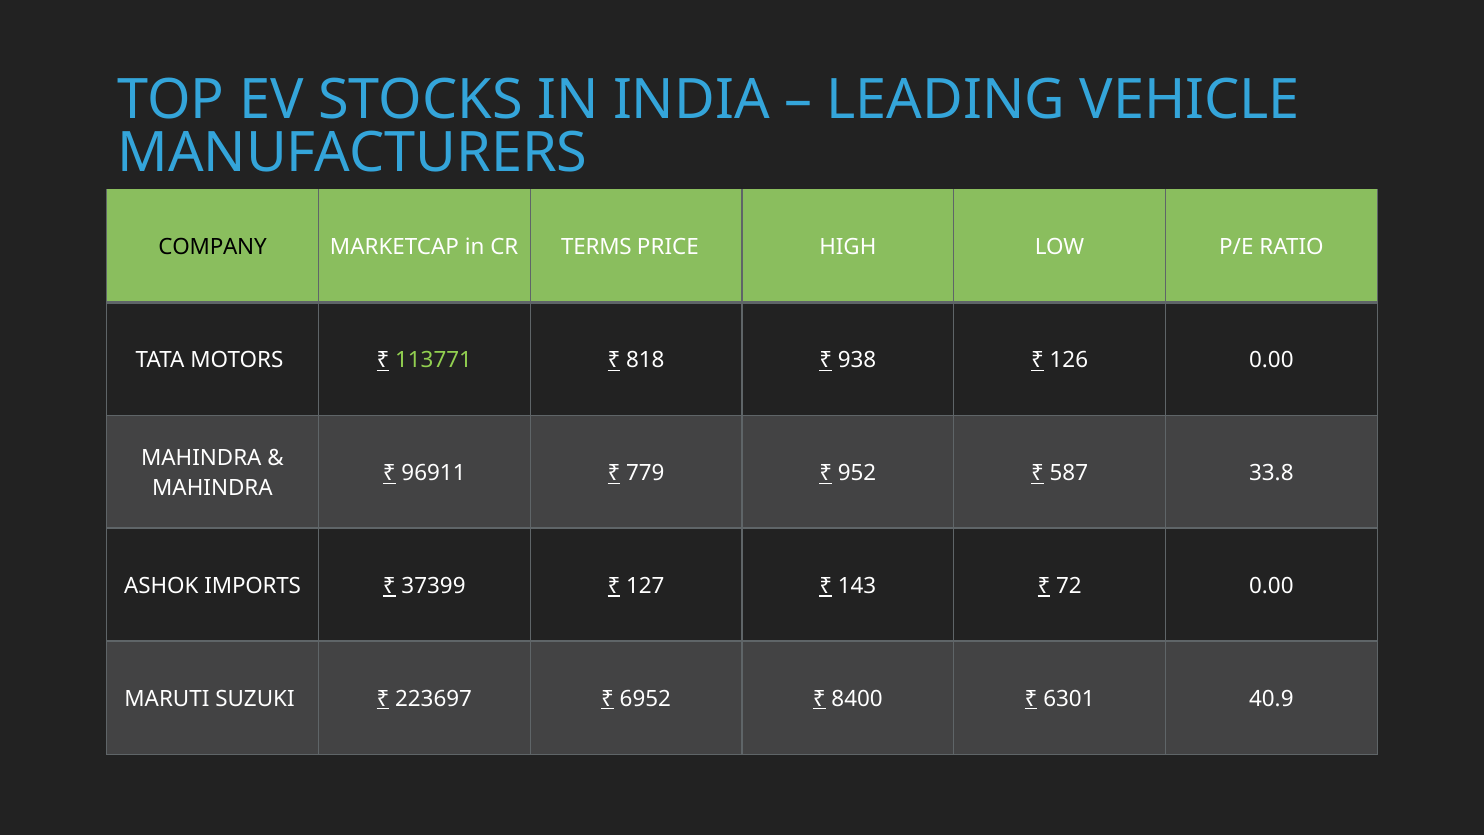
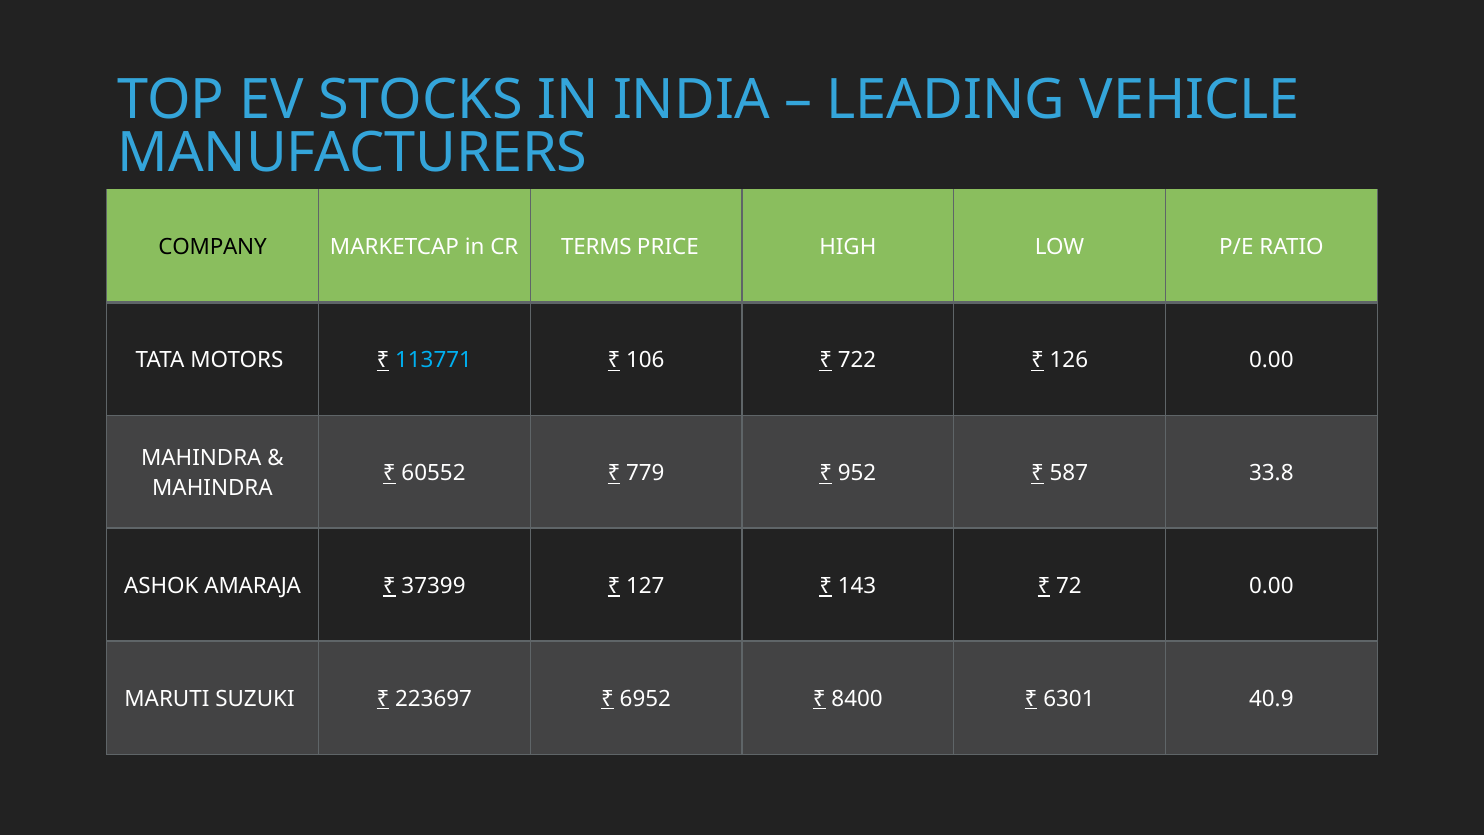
113771 colour: light green -> light blue (434, 360)
818: 818 -> 106 (645, 360)
938: 938 -> 722 (857, 360)
96911: 96911 -> 60552 (434, 473)
IMPORTS: IMPORTS -> AMARAJA (253, 586)
